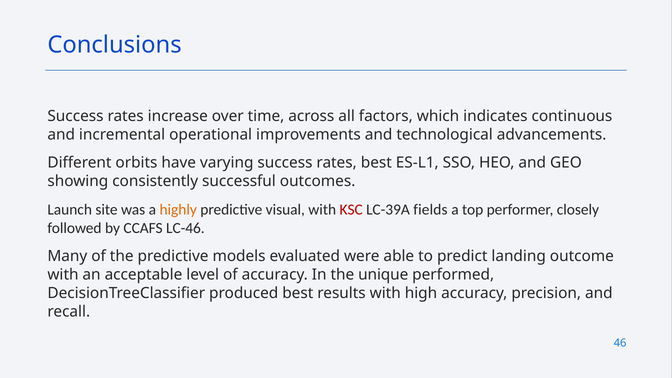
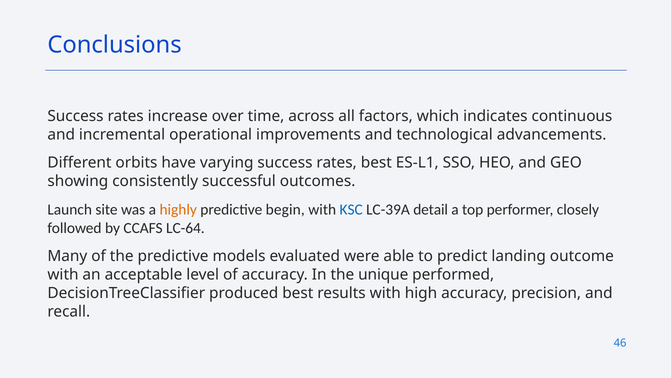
visual: visual -> begin (285, 210)
KSC colour: red -> blue (351, 210)
fields: fields -> detail (431, 210)
LC-46: LC-46 -> LC-64 (185, 228)
